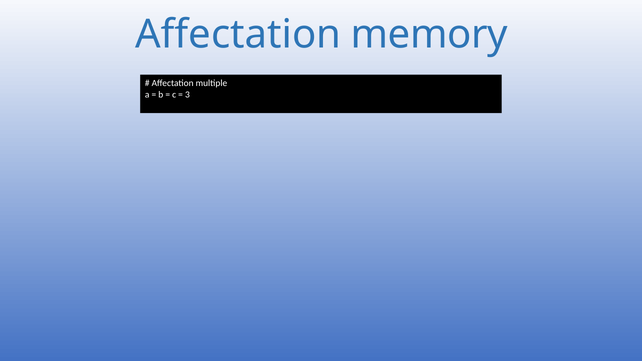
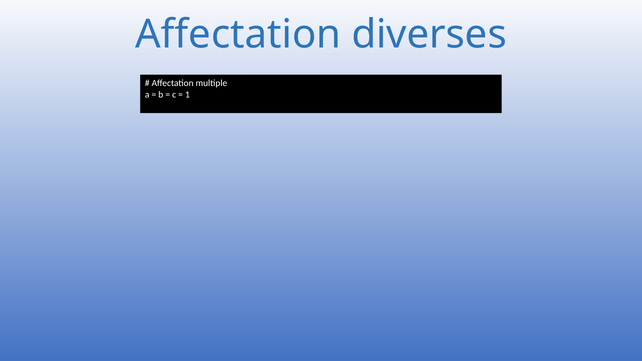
memory: memory -> diverses (429, 35)
3: 3 -> 1 (187, 95)
